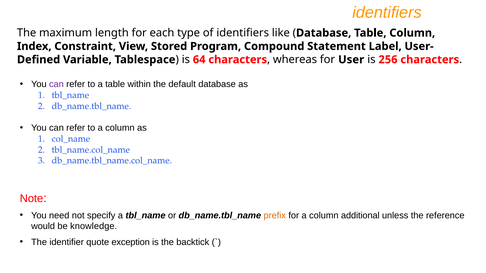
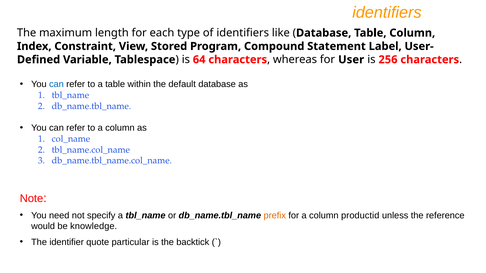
can colour: purple -> blue (56, 84)
additional: additional -> productid (360, 216)
exception: exception -> particular (131, 242)
